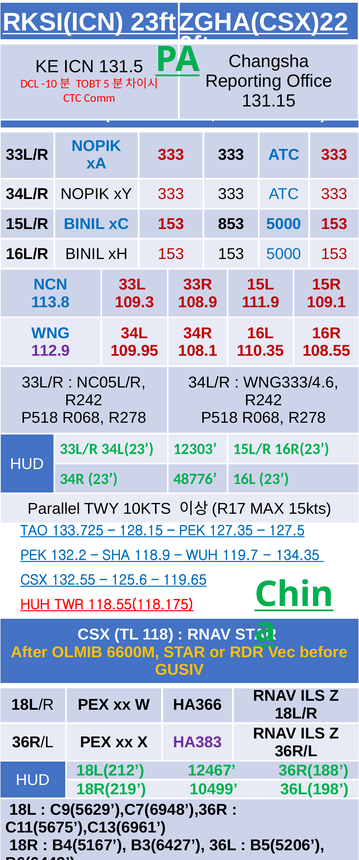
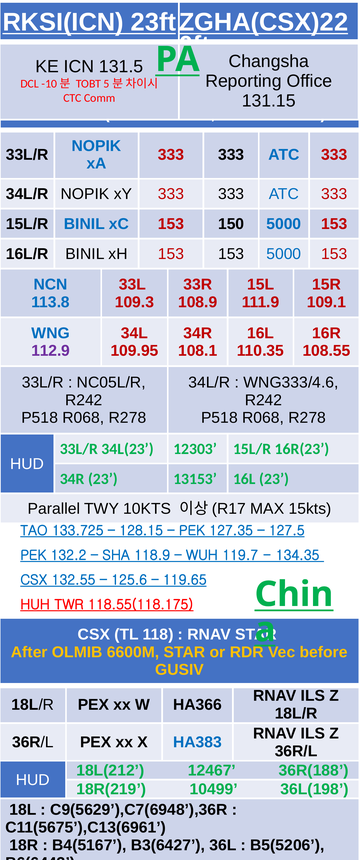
853: 853 -> 150 (231, 224)
48776: 48776 -> 13153 (195, 478)
HA383 colour: purple -> blue (197, 741)
